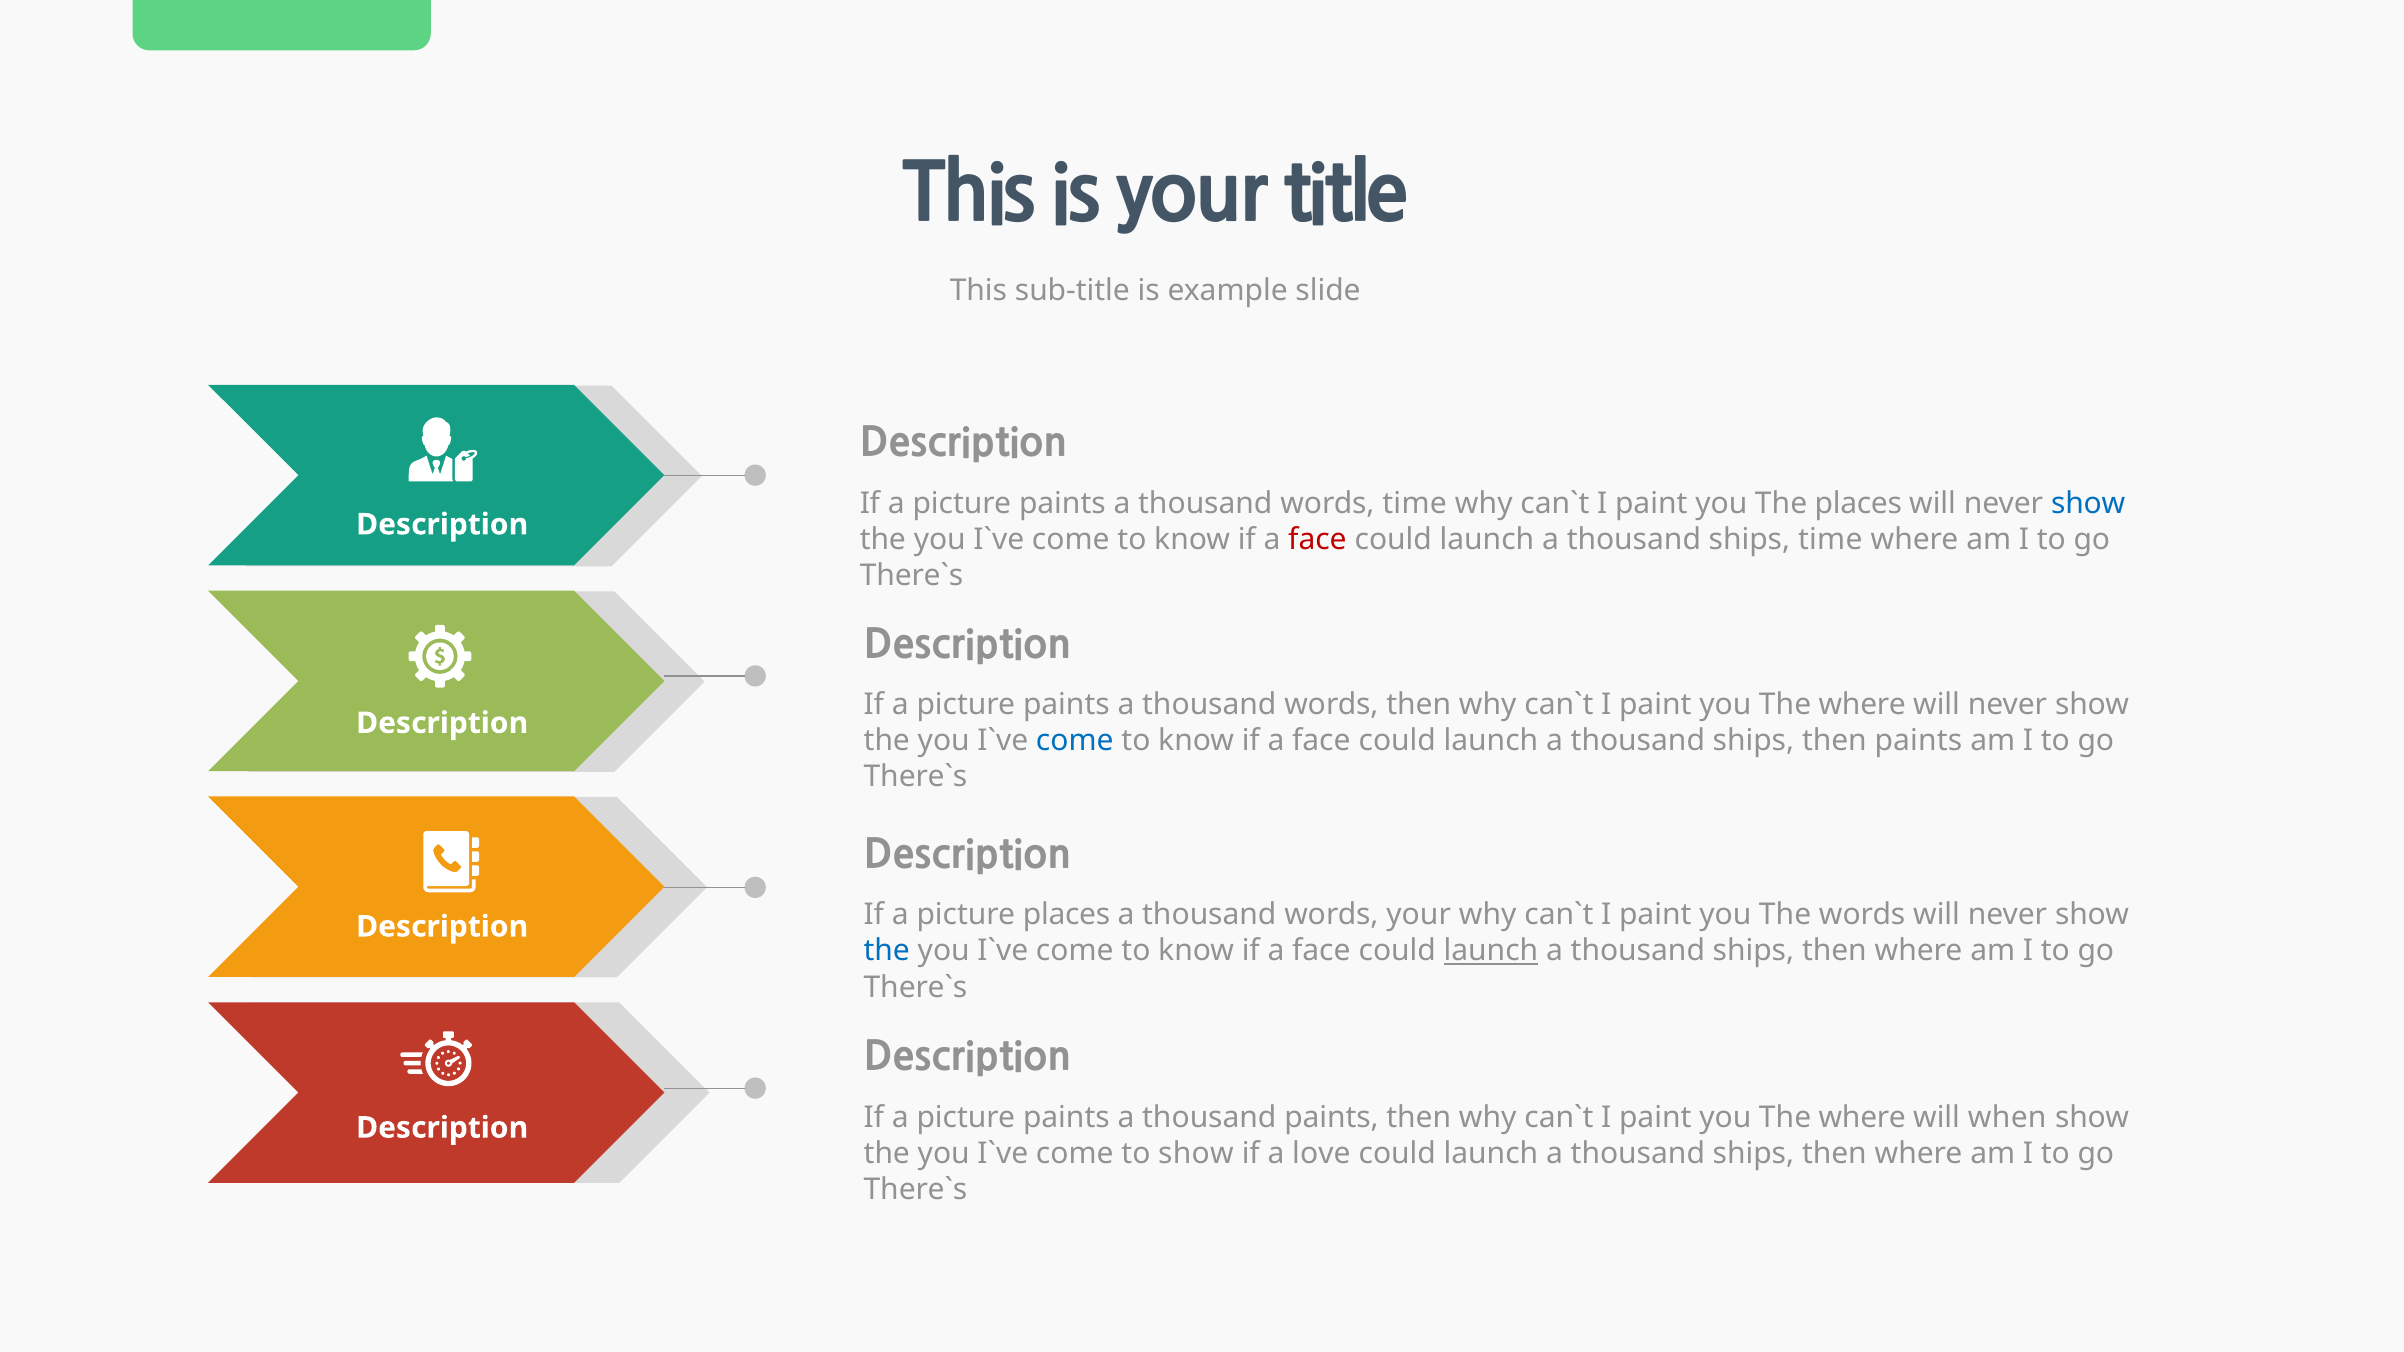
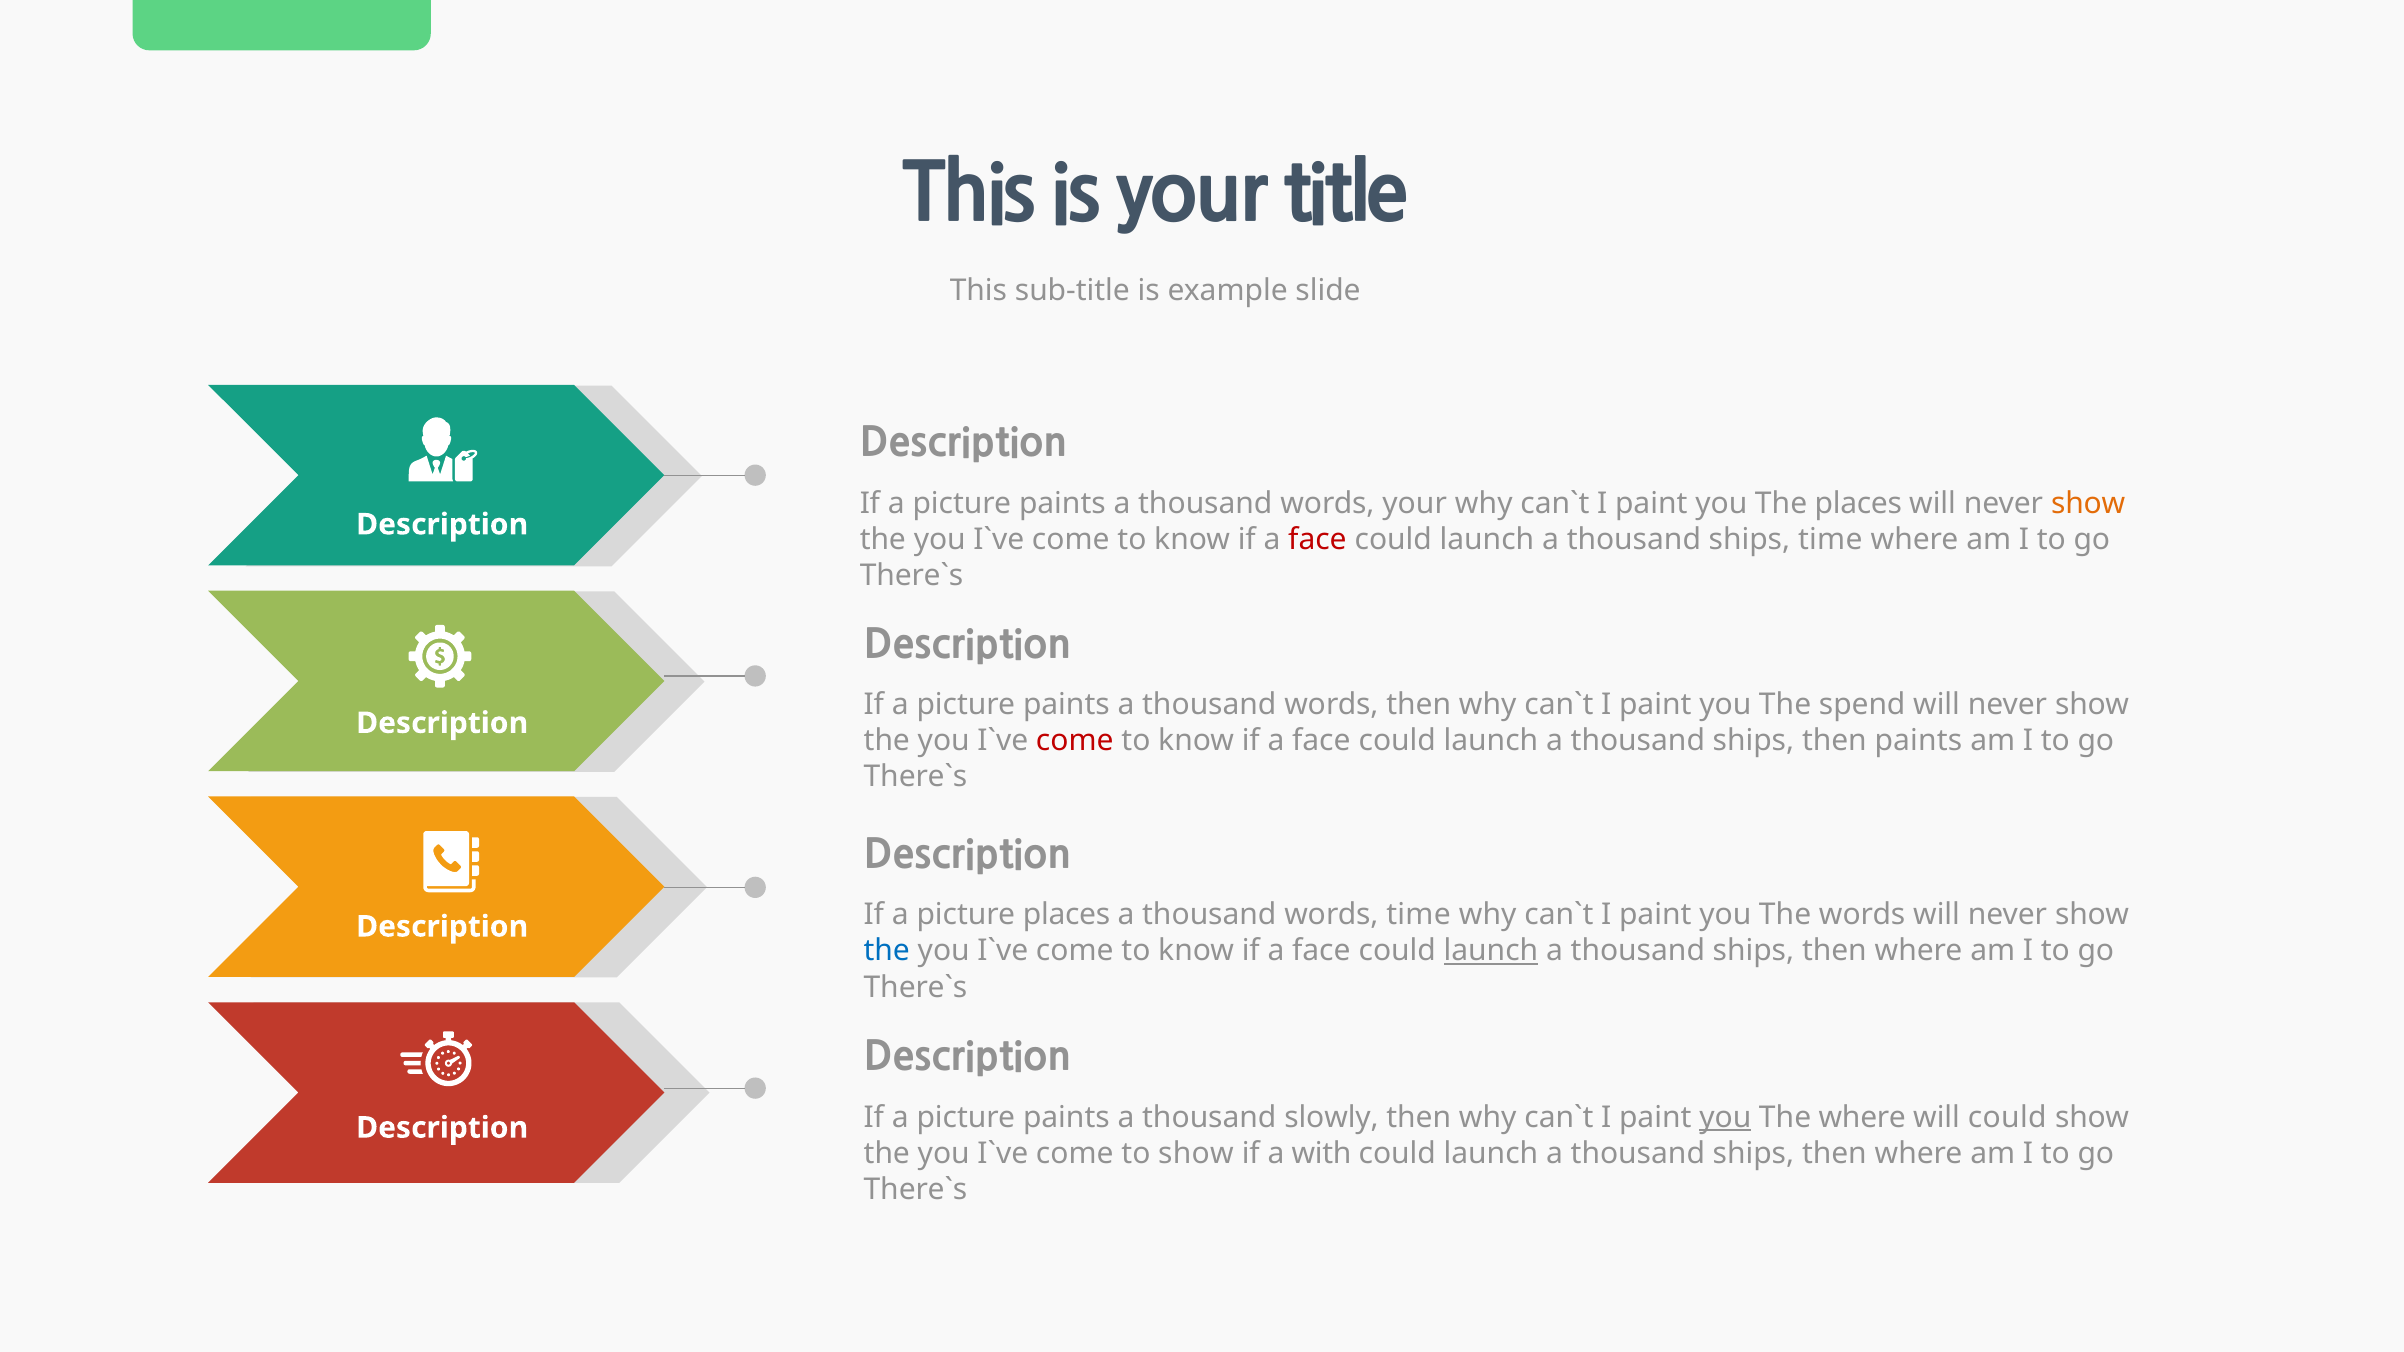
words time: time -> your (1415, 504)
show colour: blue -> orange (2088, 504)
where: where -> spend (1862, 705)
come colour: blue -> red (1075, 741)
words your: your -> time (1419, 915)
thousand paints: paints -> slowly (1331, 1117)
you underline: none -> present (1725, 1117)
will when: when -> could (2007, 1117)
love: love -> with (1322, 1153)
